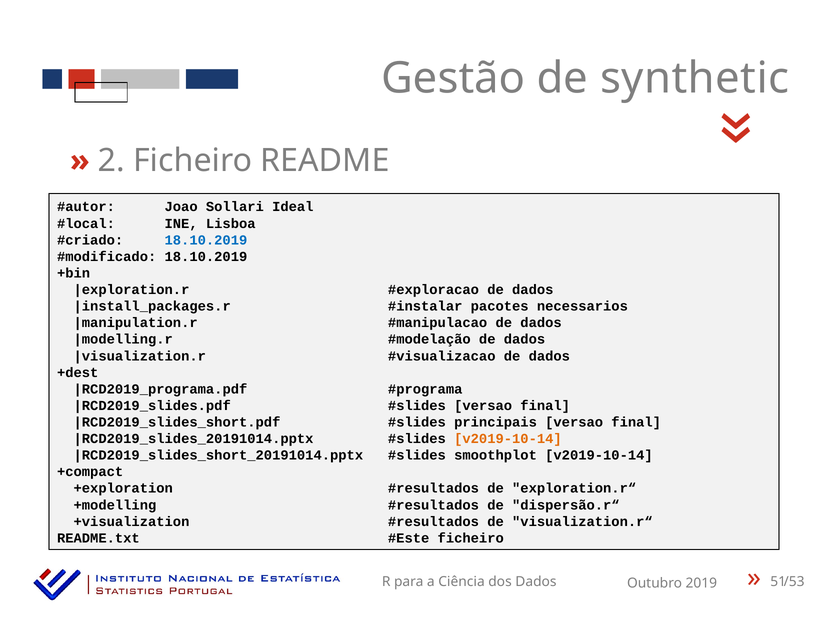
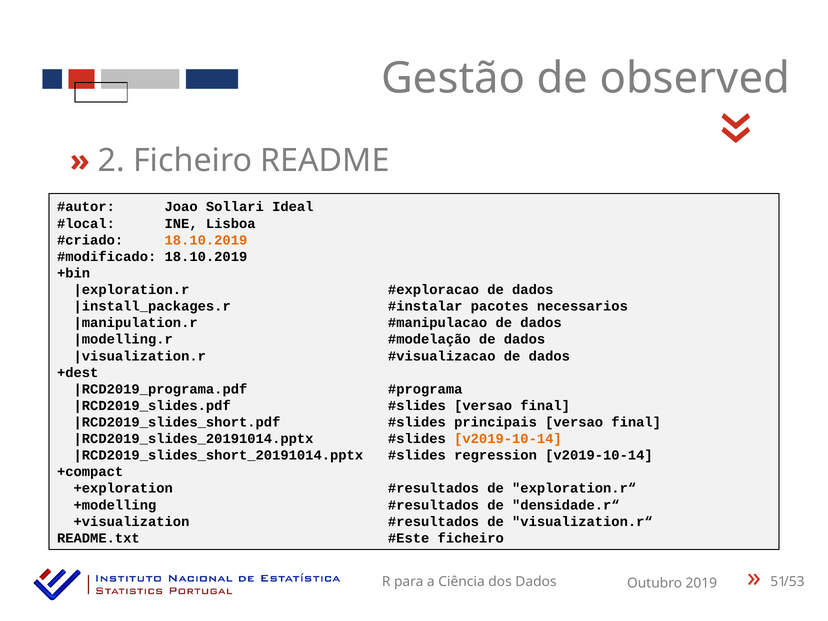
synthetic: synthetic -> observed (695, 78)
18.10.2019 colour: blue -> orange (206, 240)
smoothplot: smoothplot -> regression (496, 455)
dispersão.r“: dispersão.r“ -> densidade.r“ (566, 505)
